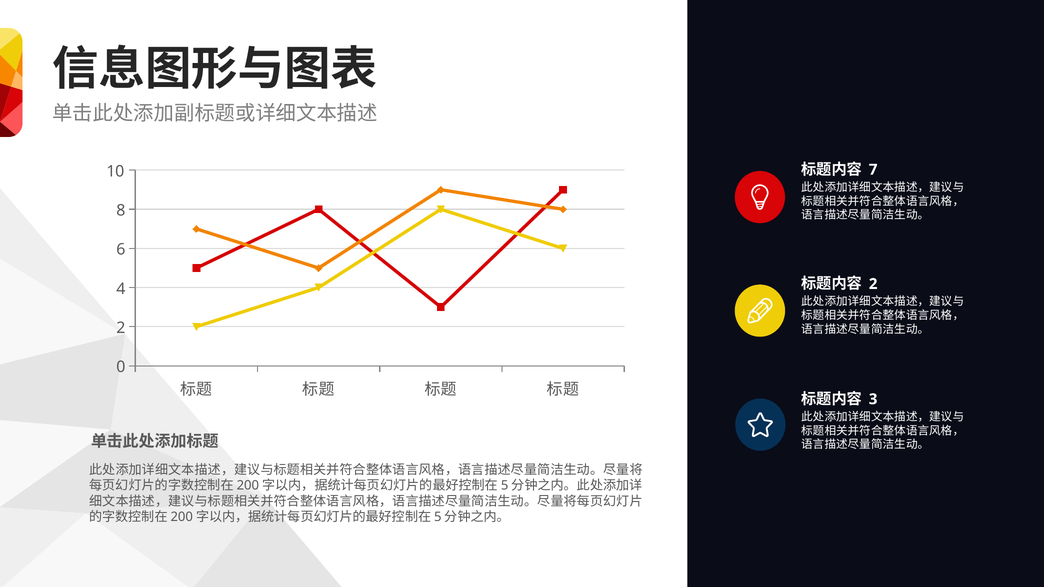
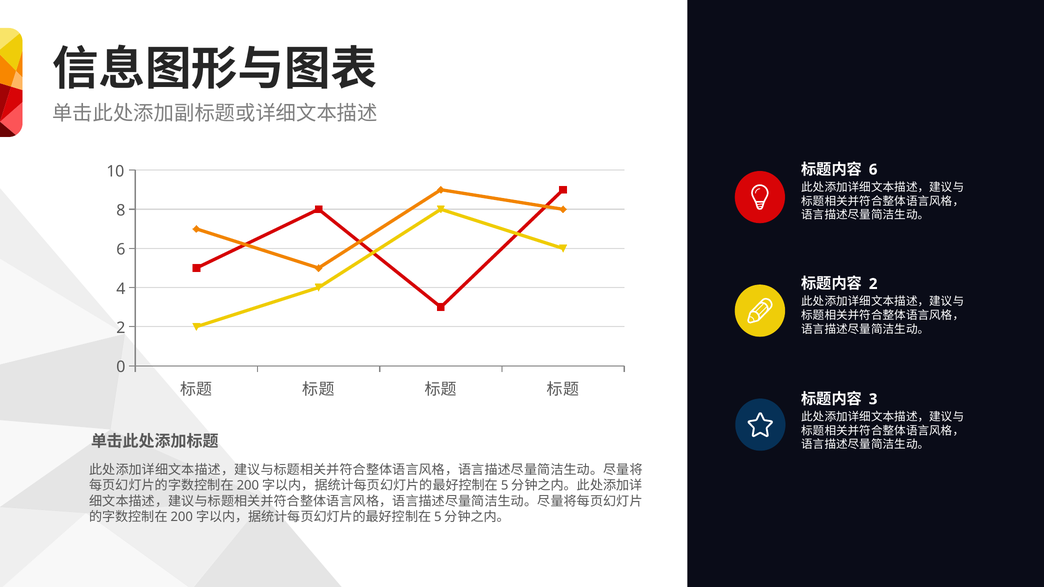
7: 7 -> 6 (873, 170)
